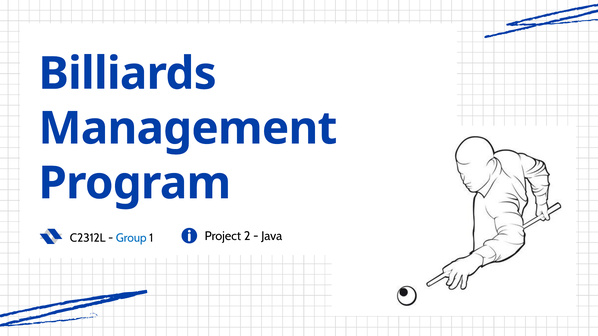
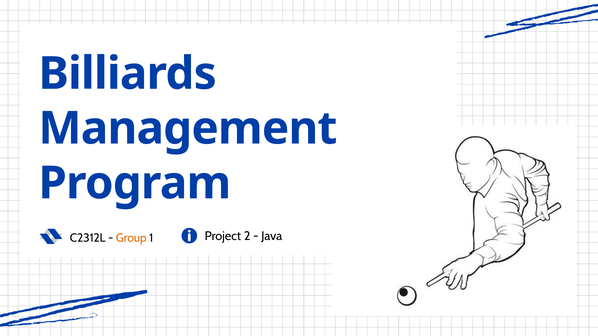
Group colour: blue -> orange (131, 238)
